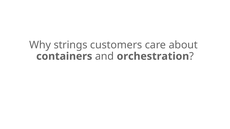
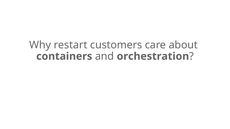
strings: strings -> restart (71, 45)
